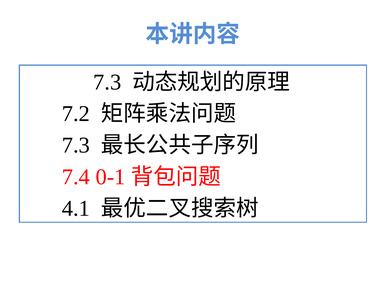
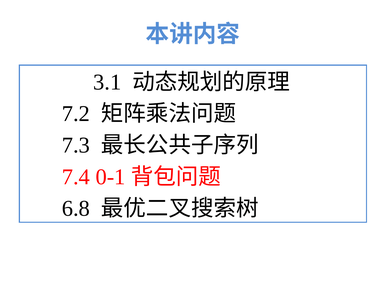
7.3: 7.3 -> 3.1 (107, 82)
4.1: 4.1 -> 6.8 (76, 208)
